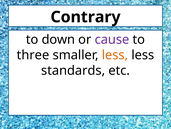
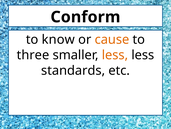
Contrary: Contrary -> Conform (85, 17)
down: down -> know (58, 39)
cause colour: purple -> orange (112, 39)
